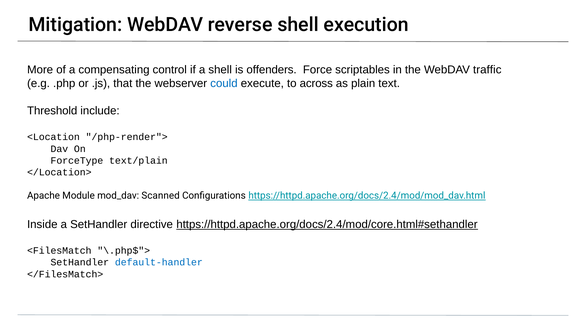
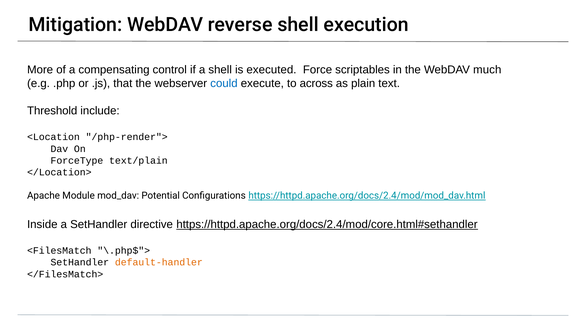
offenders: offenders -> executed (271, 70)
traffic: traffic -> much (487, 70)
Scanned: Scanned -> Potential (161, 196)
default-handler colour: blue -> orange (159, 262)
